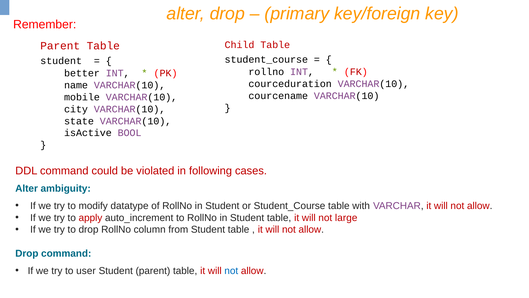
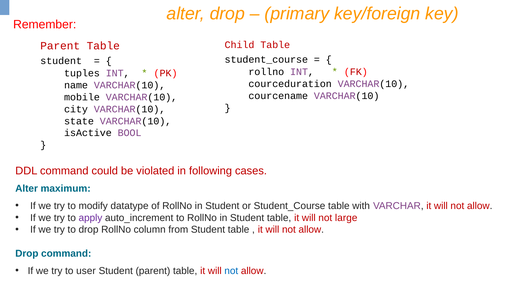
better: better -> tuples (82, 73)
ambiguity: ambiguity -> maximum (66, 188)
apply colour: red -> purple (90, 217)
